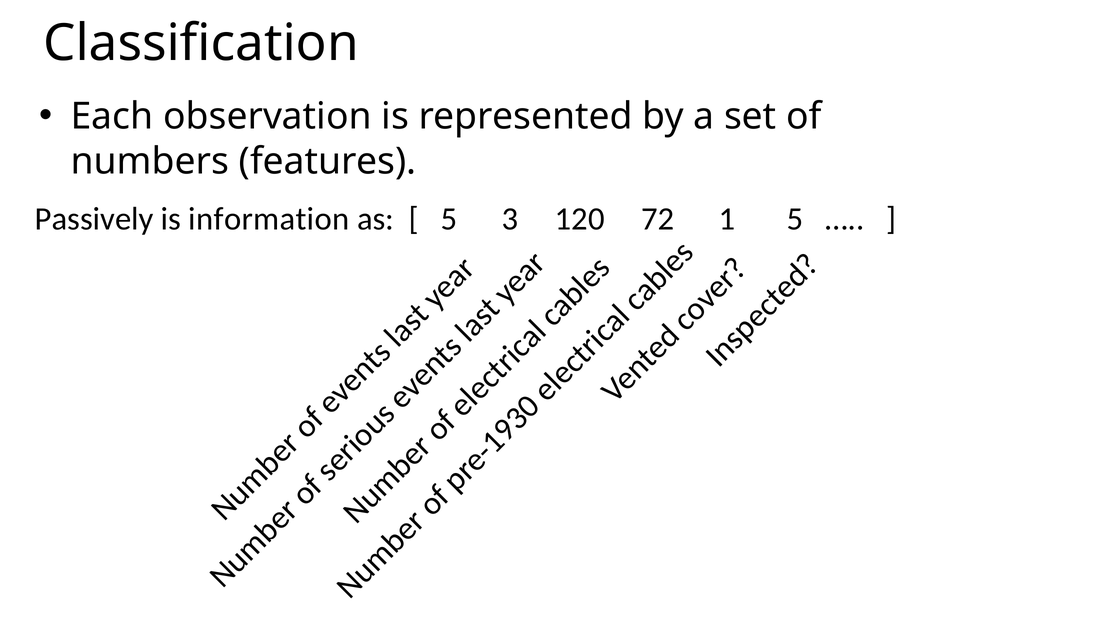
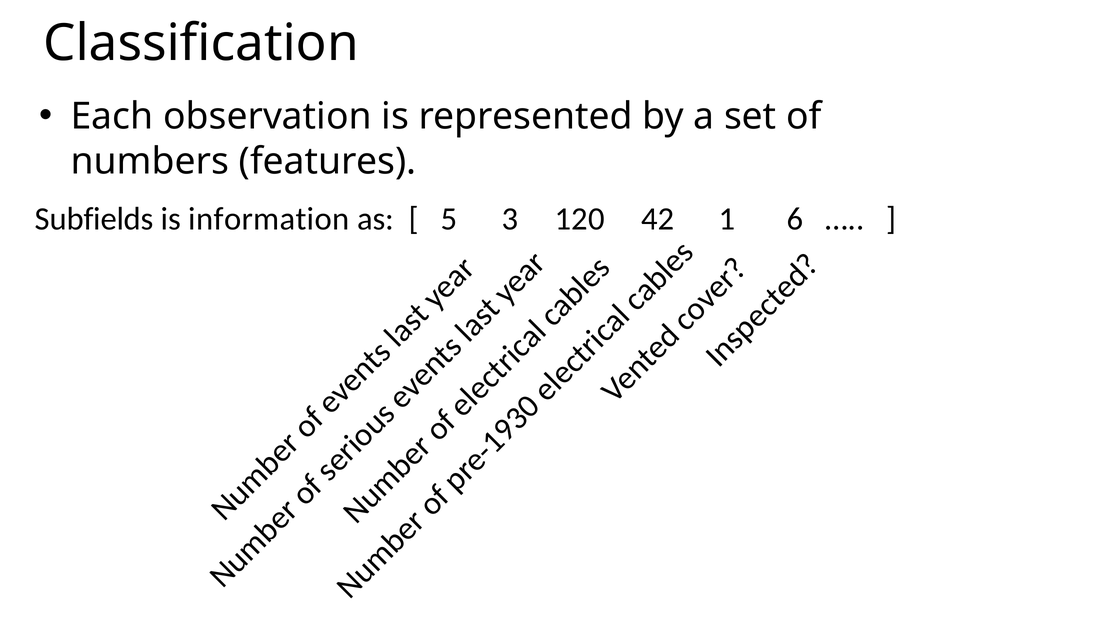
Passively: Passively -> Subfields (94, 219)
72: 72 -> 42 (658, 219)
1 5: 5 -> 6 (795, 219)
